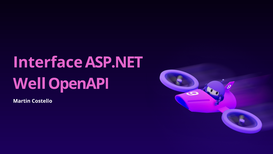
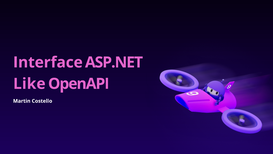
Well: Well -> Like (29, 84)
